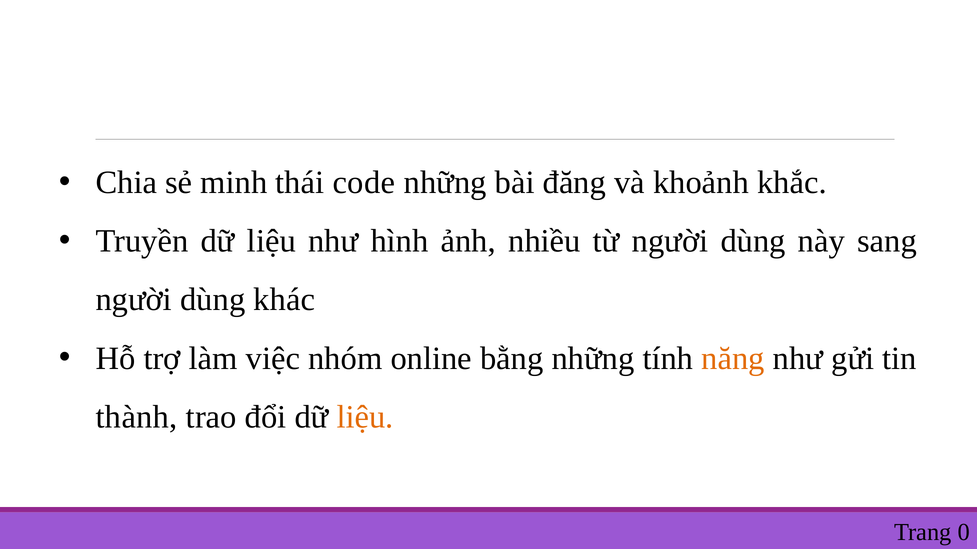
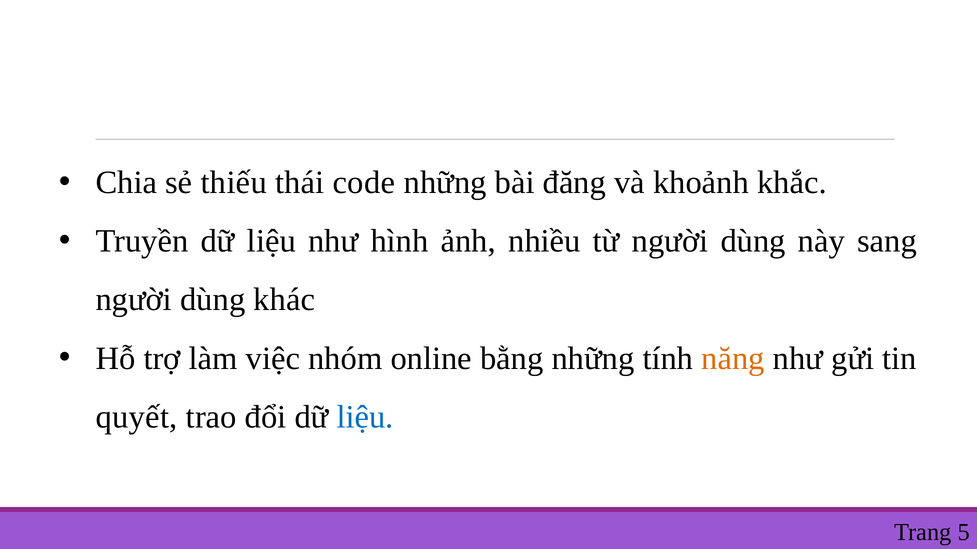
minh: minh -> thiếu (234, 183)
thành: thành -> quyết (137, 417)
liệu colour: orange -> blue (365, 417)
0: 0 -> 5 (964, 533)
